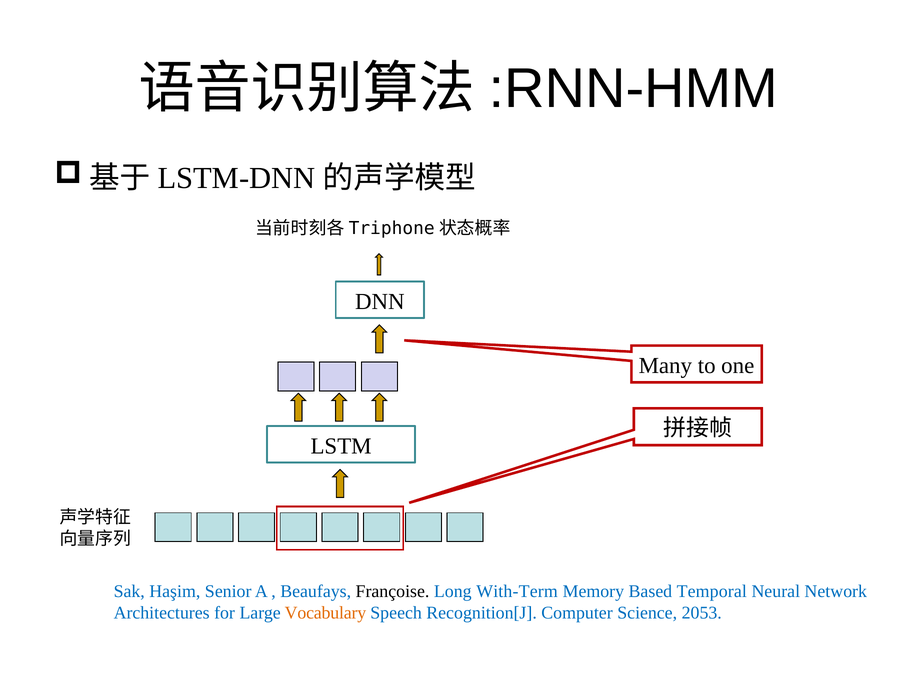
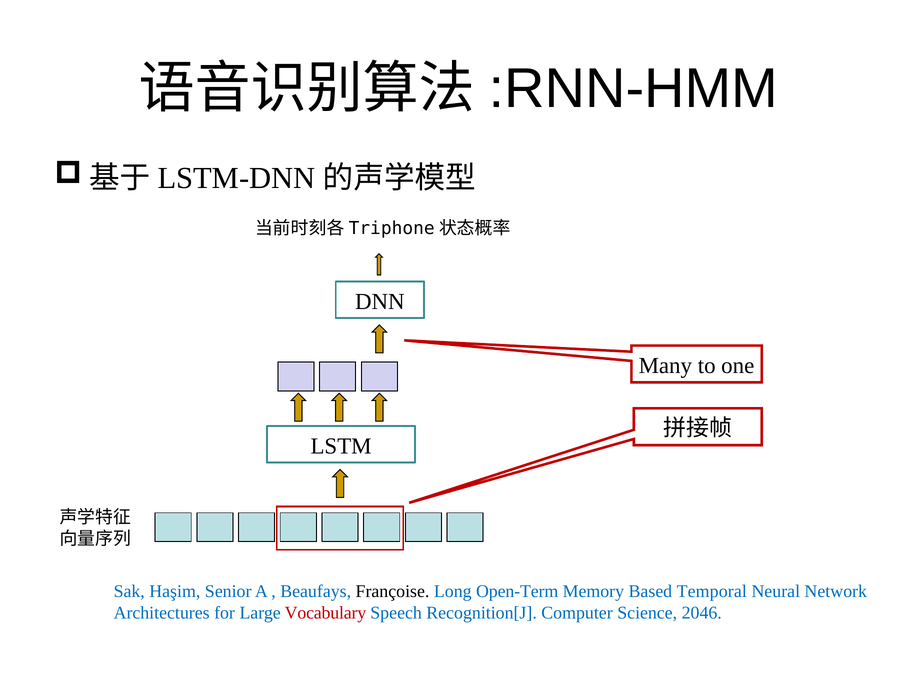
With-Term: With-Term -> Open-Term (517, 591)
Vocabulary colour: orange -> red (325, 613)
2053: 2053 -> 2046 (702, 613)
